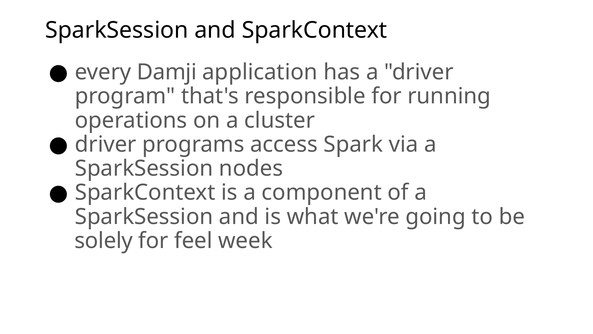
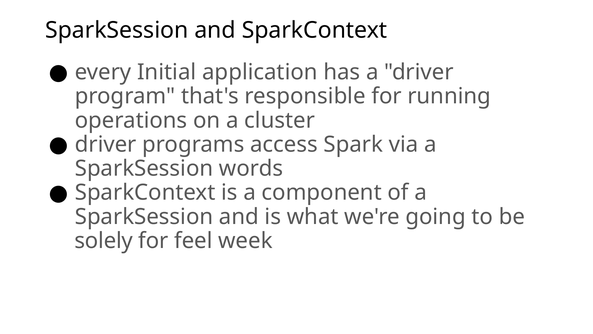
Damji: Damji -> Initial (167, 72)
nodes: nodes -> words (251, 168)
